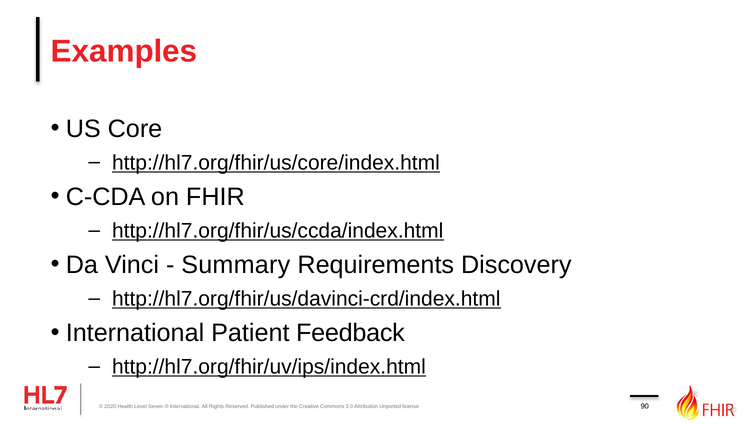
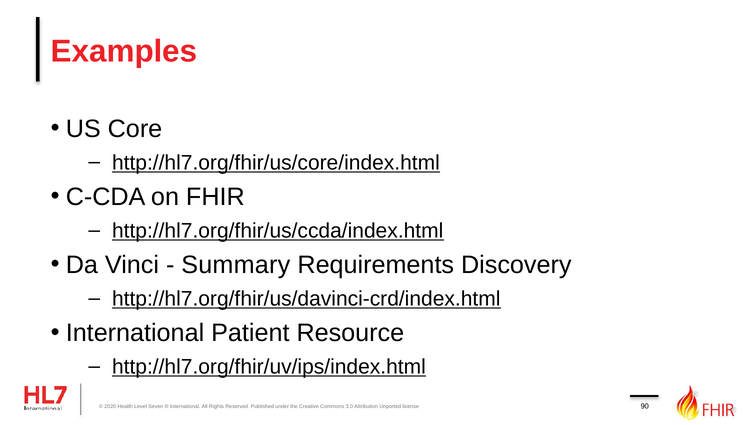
Feedback: Feedback -> Resource (350, 333)
